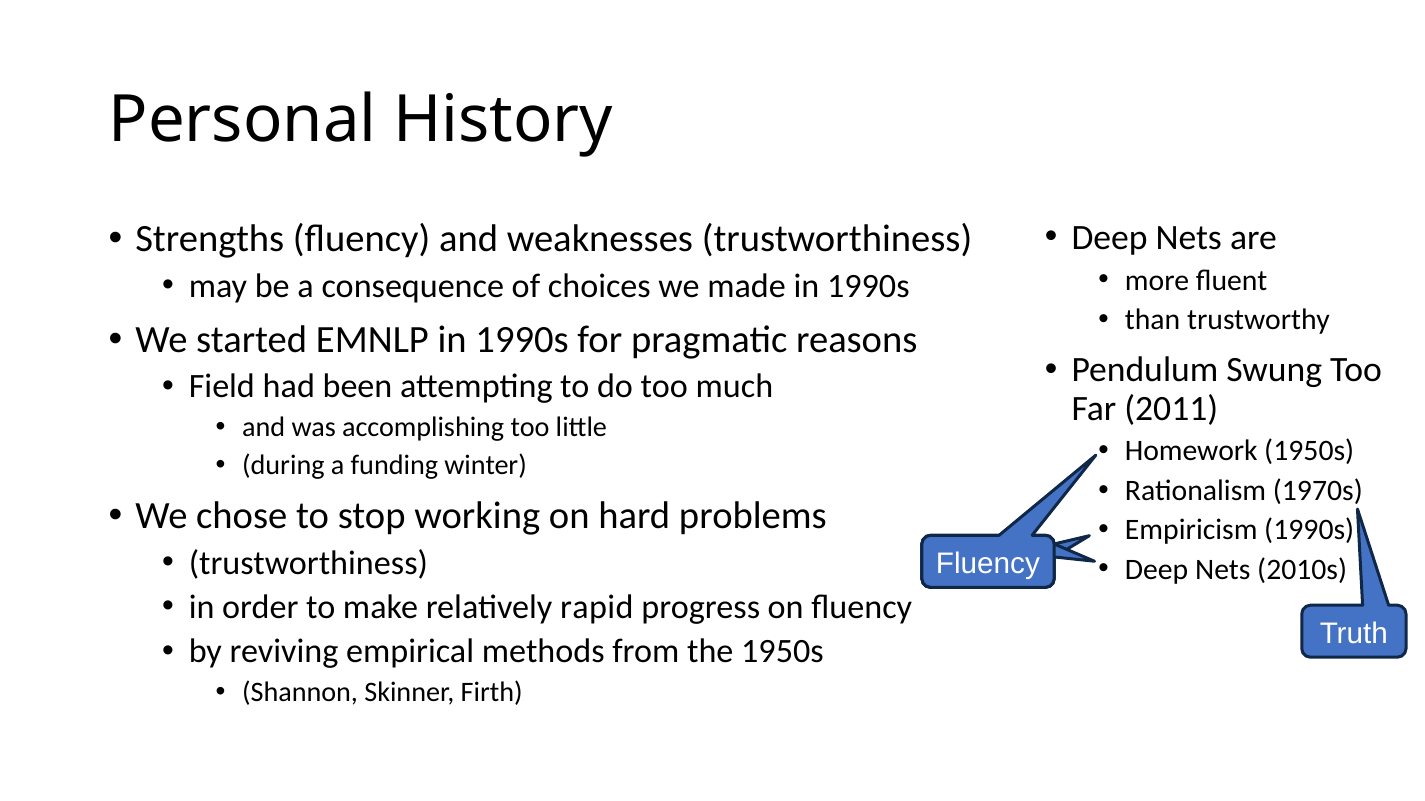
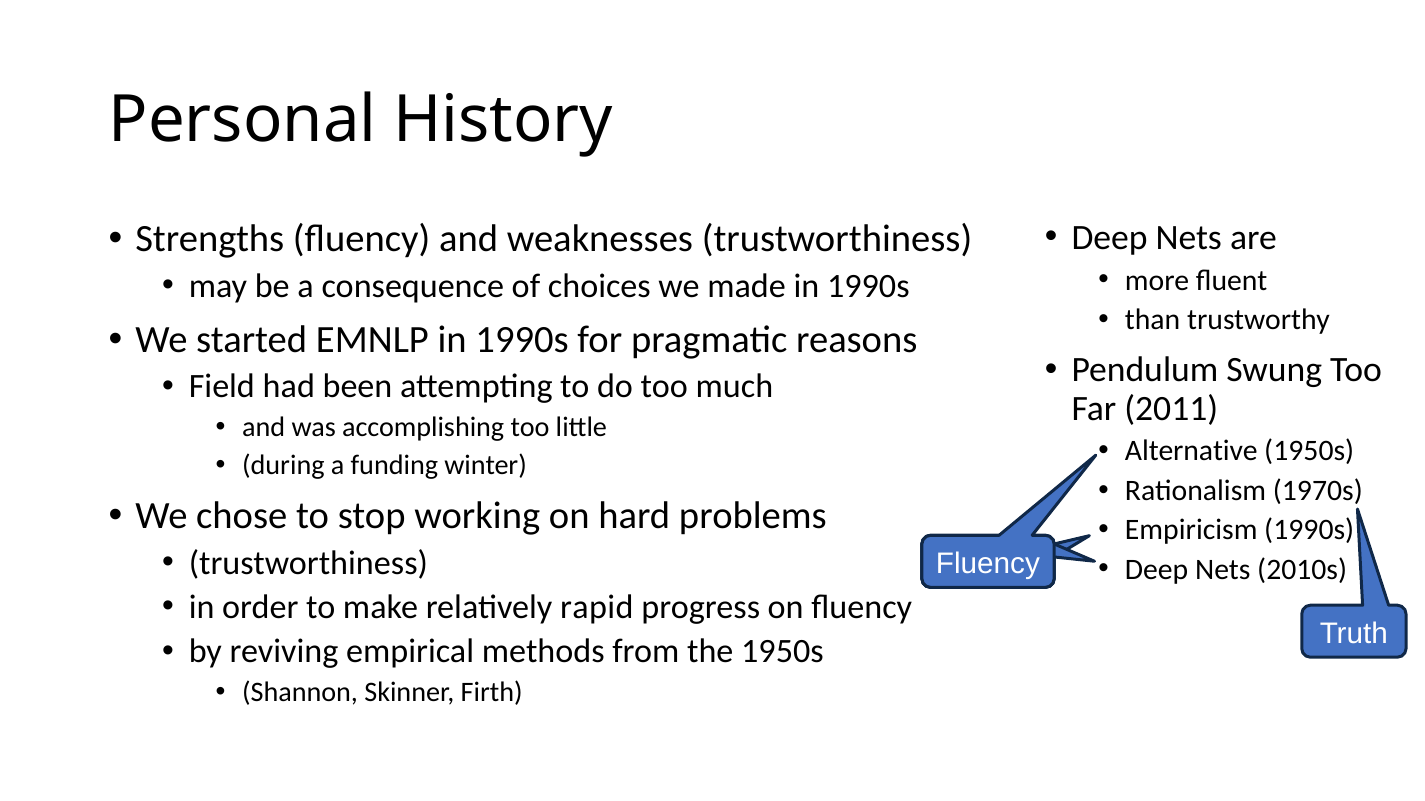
Homework: Homework -> Alternative (1191, 451)
